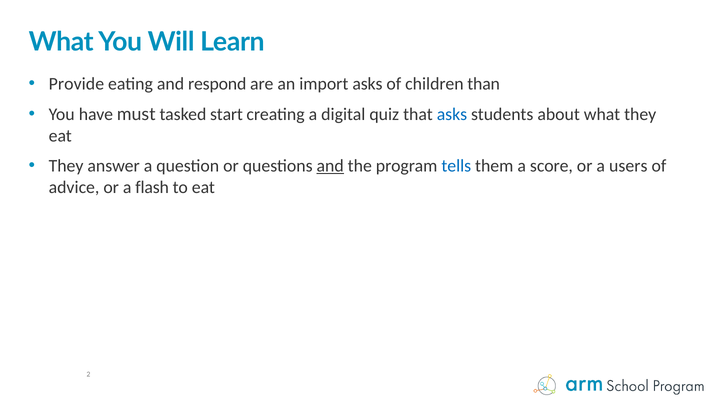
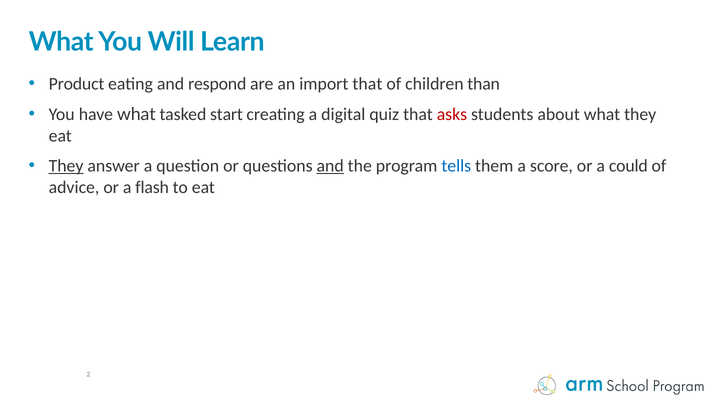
Provide: Provide -> Product (77, 84)
import asks: asks -> that (367, 84)
have must: must -> what (136, 114)
asks colour: blue -> red (452, 114)
They underline: none -> present (66, 166)
users: users -> could (628, 166)
